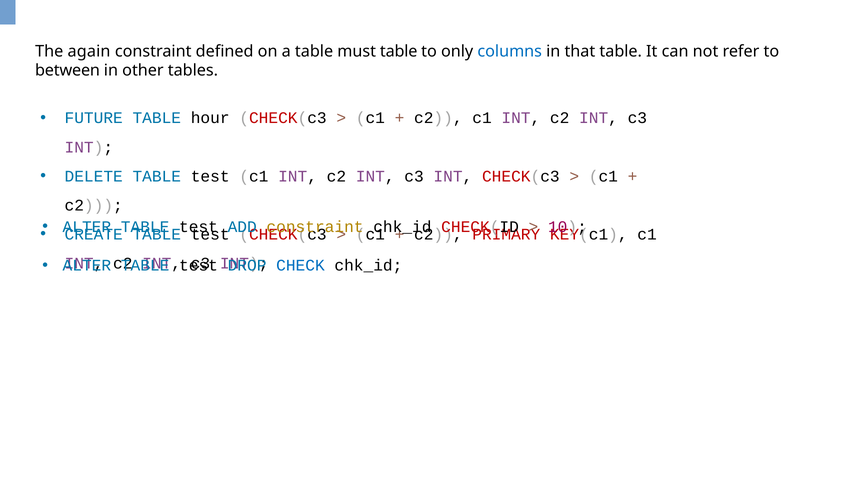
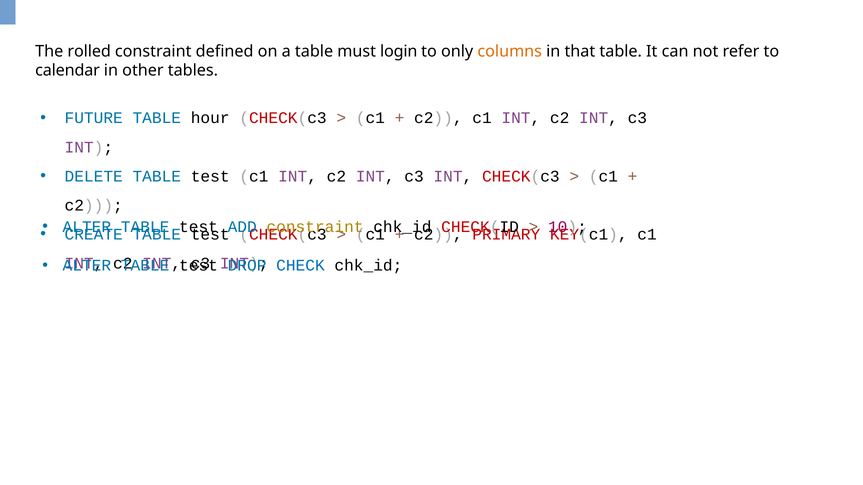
again: again -> rolled (89, 51)
must table: table -> login (399, 51)
columns colour: blue -> orange (510, 51)
between: between -> calendar (68, 71)
